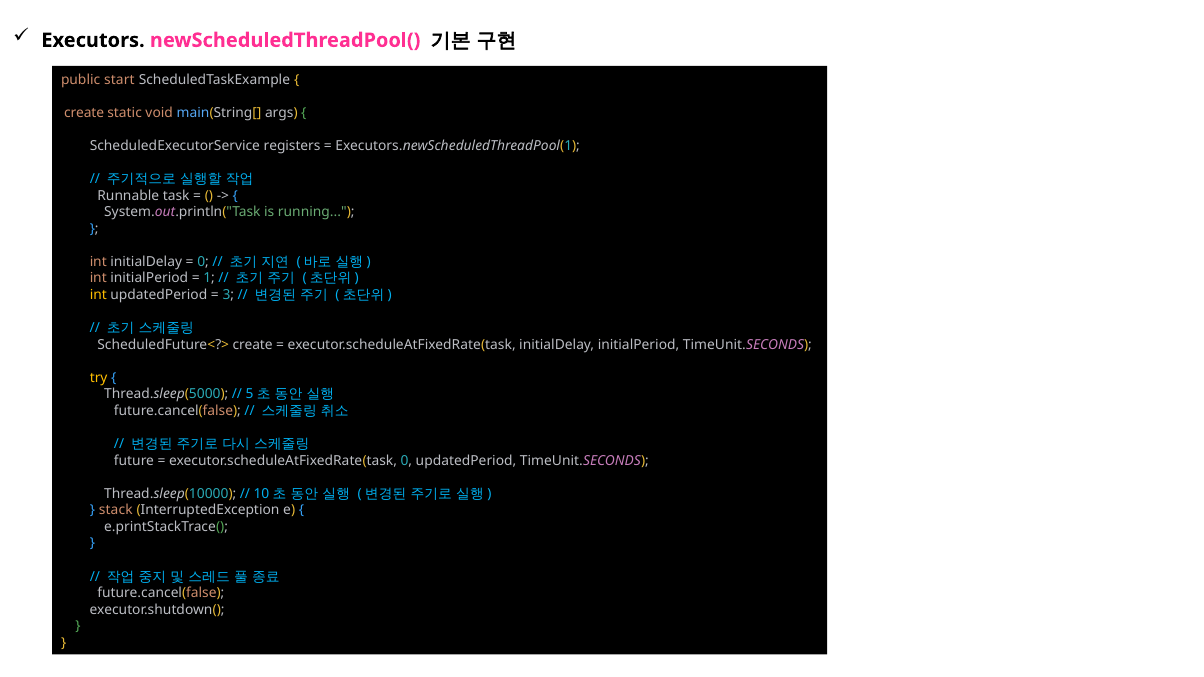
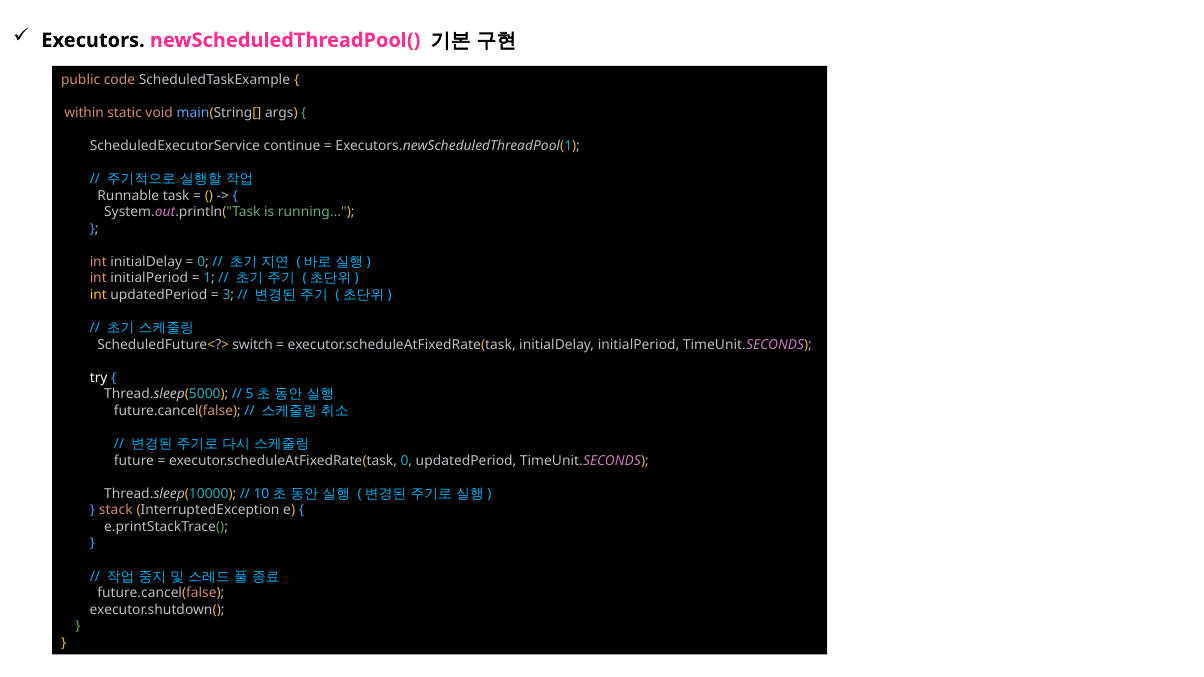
start: start -> code (119, 80)
create: create -> within (84, 113)
registers: registers -> continue (292, 146)
ScheduledFuture<?> create: create -> switch (253, 345)
try colour: yellow -> white (99, 378)
